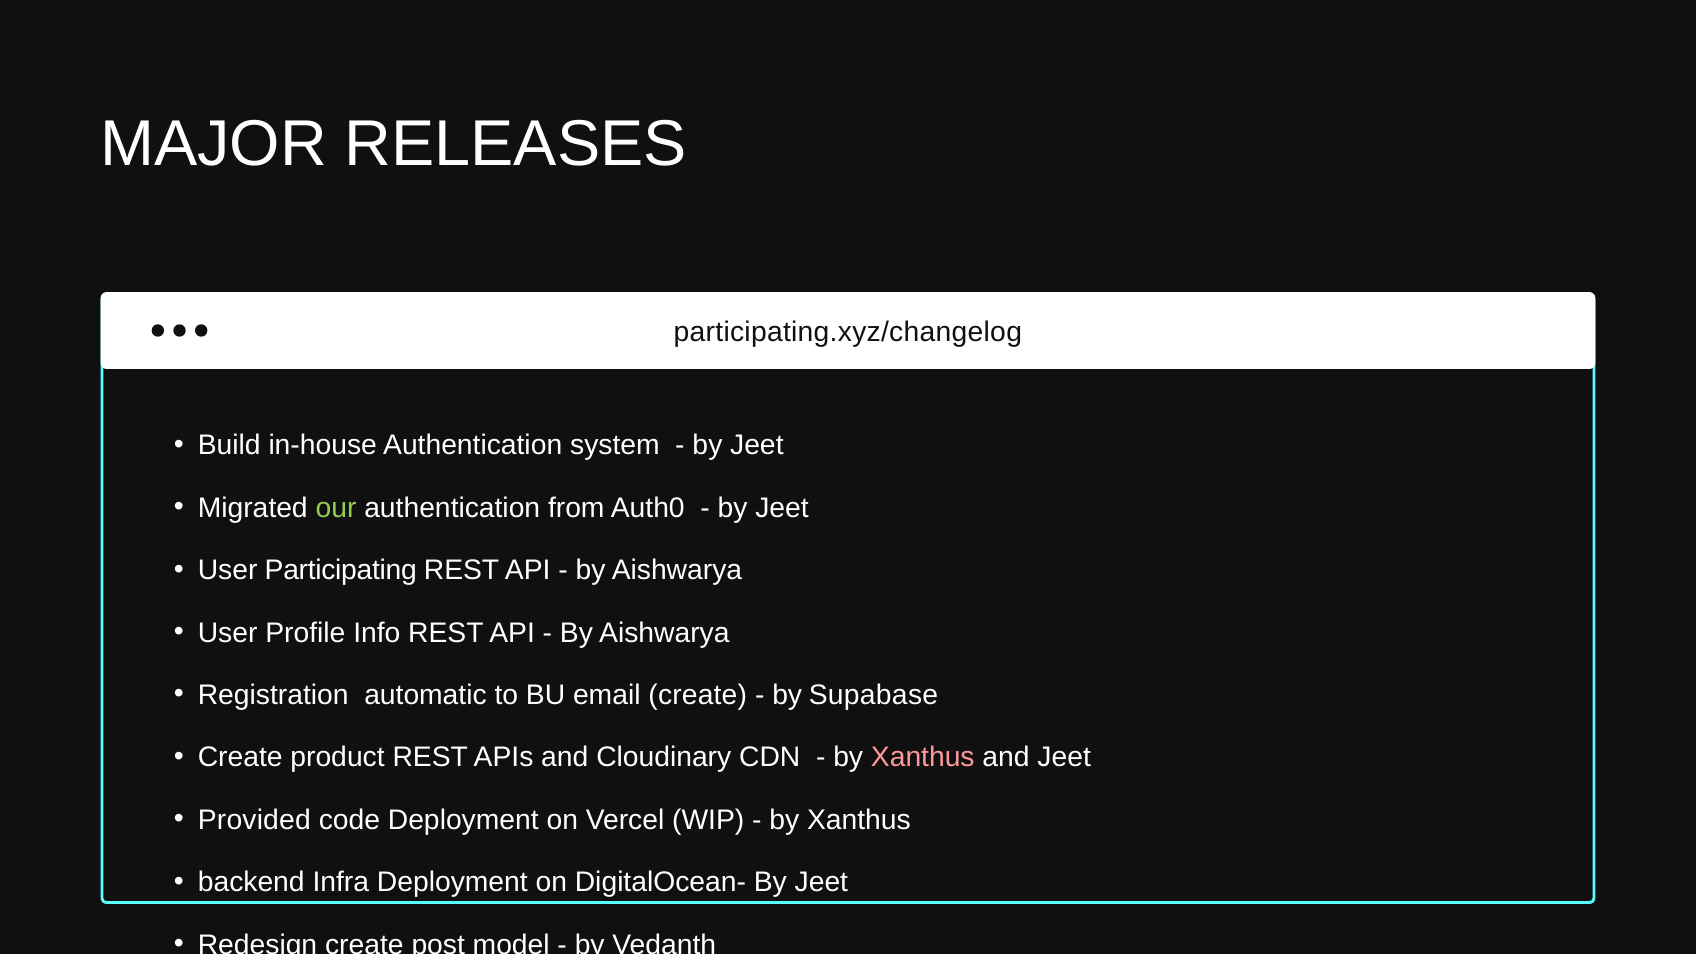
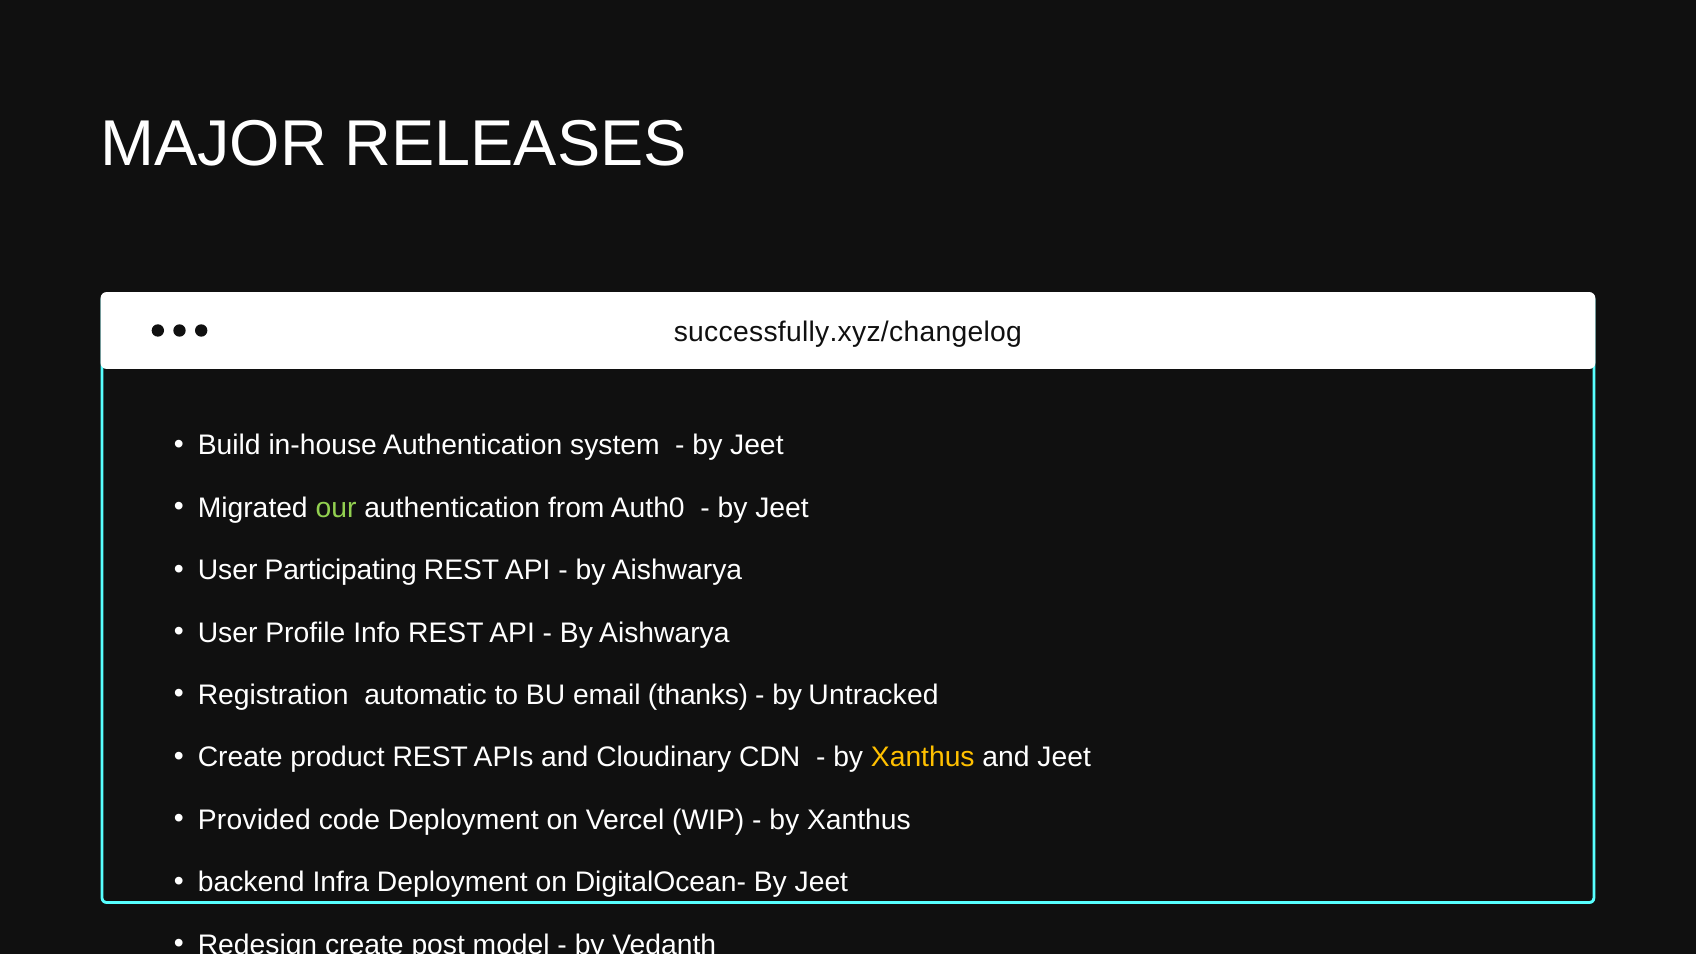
participating.xyz/changelog: participating.xyz/changelog -> successfully.xyz/changelog (848, 332)
email create: create -> thanks (698, 695)
Supabase: Supabase -> Untracked (874, 695)
Xanthus colour: pink -> yellow (923, 758)
